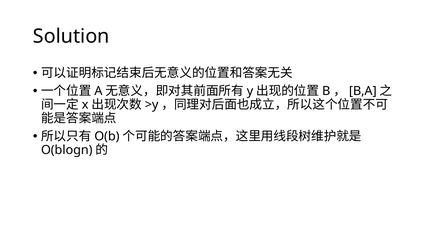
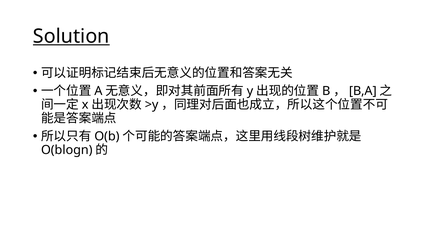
Solution underline: none -> present (71, 36)
